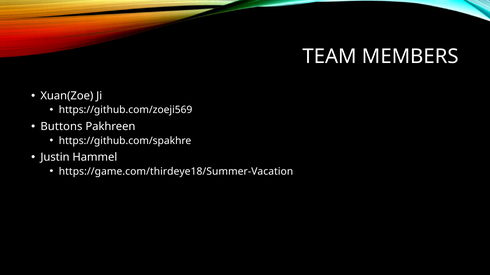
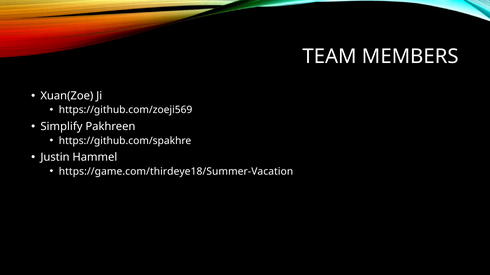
Buttons: Buttons -> Simplify (61, 127)
